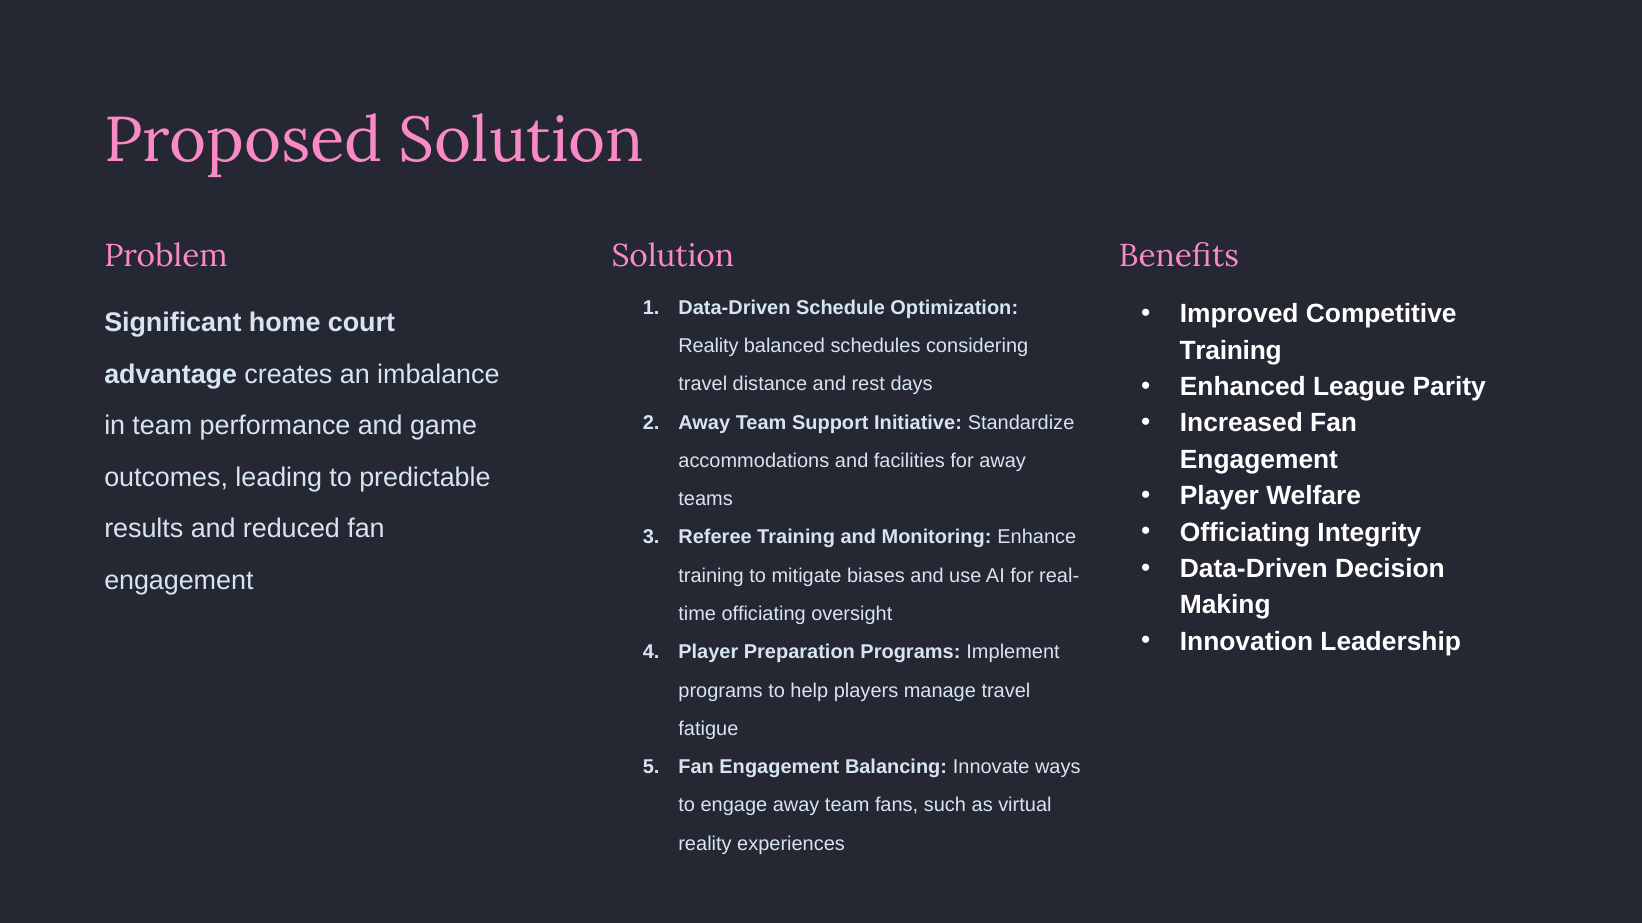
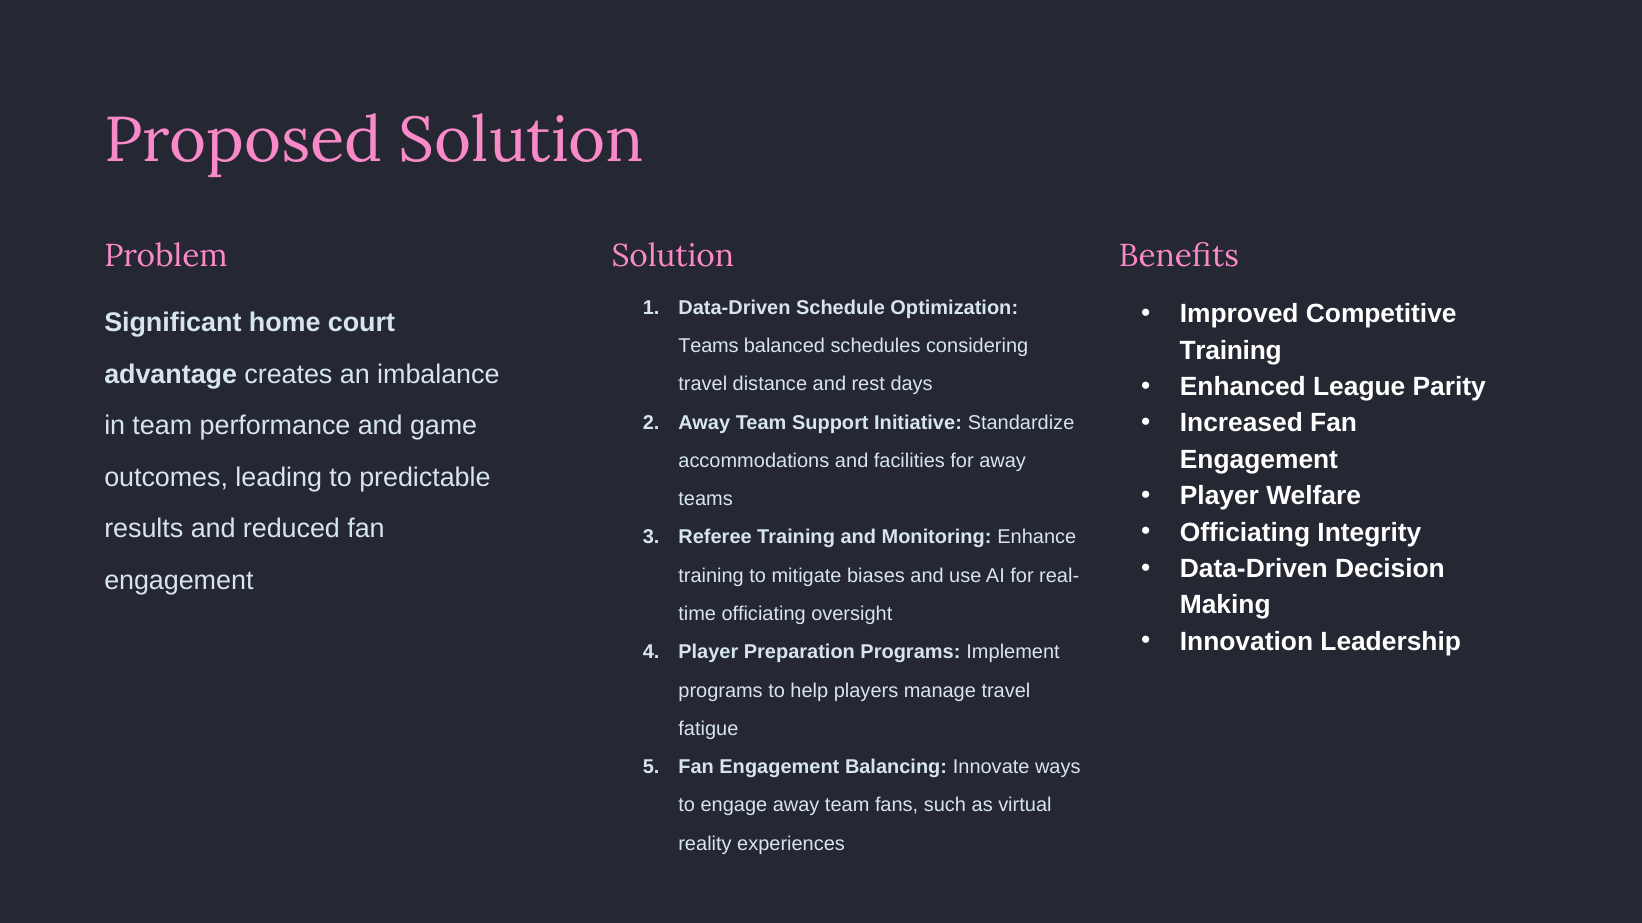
Reality: Reality -> Teams (708, 346)
